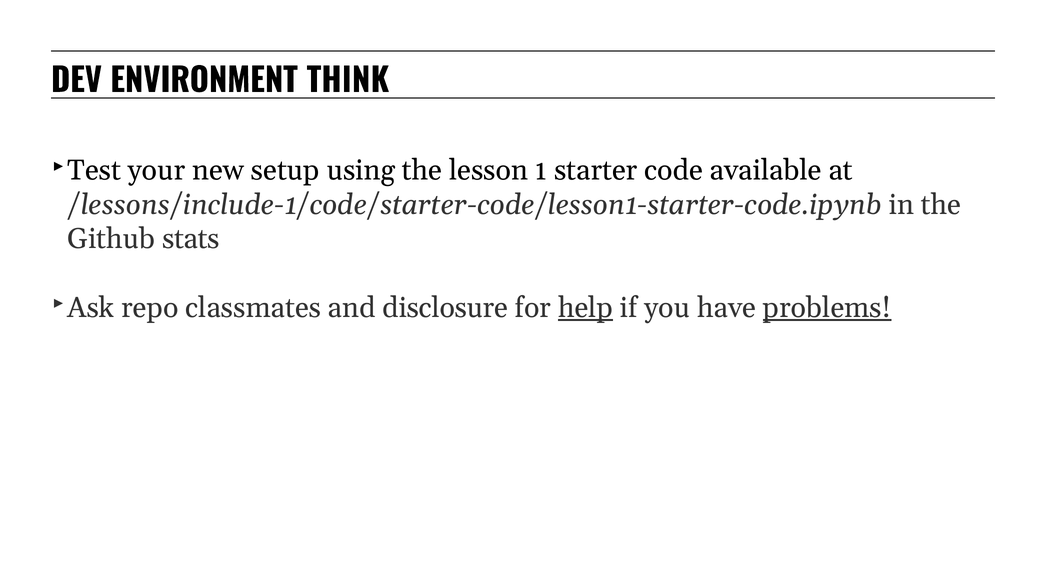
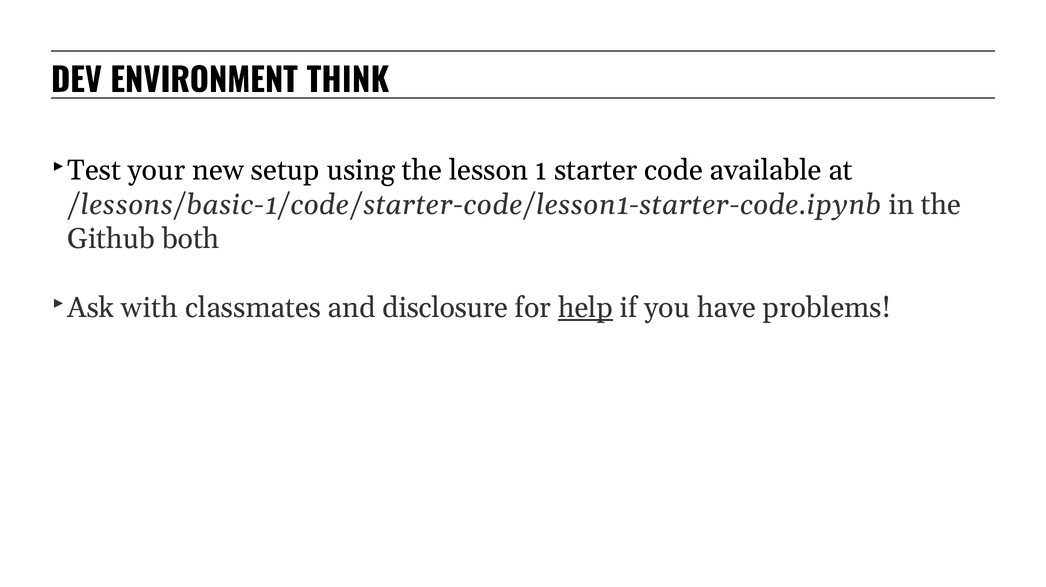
/lessons/include-1/code/starter-code/lesson1-starter-code.ipynb: /lessons/include-1/code/starter-code/lesson1-starter-code.ipynb -> /lessons/basic-1/code/starter-code/lesson1-starter-code.ipynb (474, 205)
stats: stats -> both (191, 239)
repo: repo -> with (150, 308)
problems underline: present -> none (827, 308)
